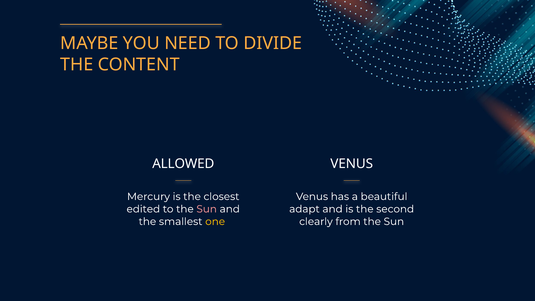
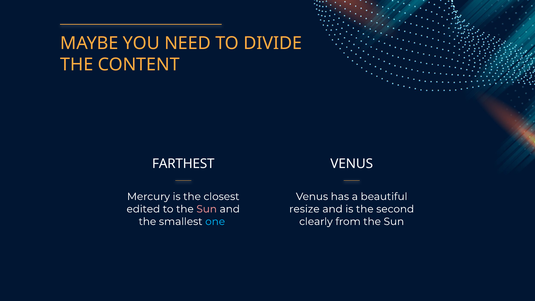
ALLOWED: ALLOWED -> FARTHEST (183, 164)
adapt: adapt -> resize (304, 209)
one colour: yellow -> light blue (215, 221)
